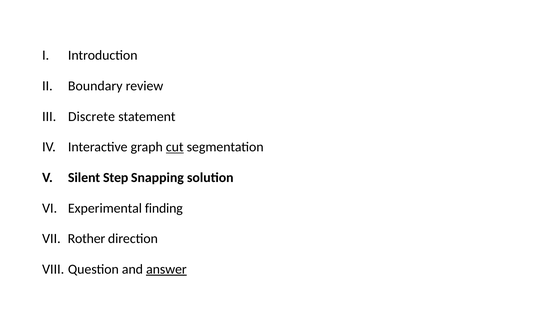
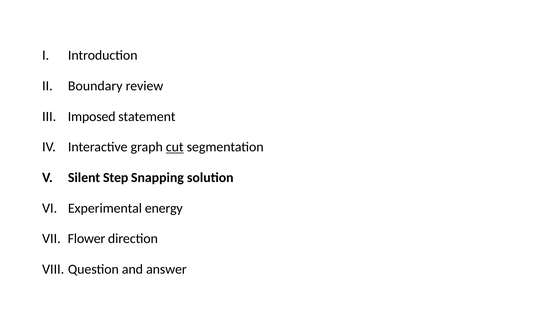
Discrete: Discrete -> Imposed (92, 117)
finding: finding -> energy (164, 208)
Rother: Rother -> Flower (87, 239)
answer underline: present -> none (166, 270)
